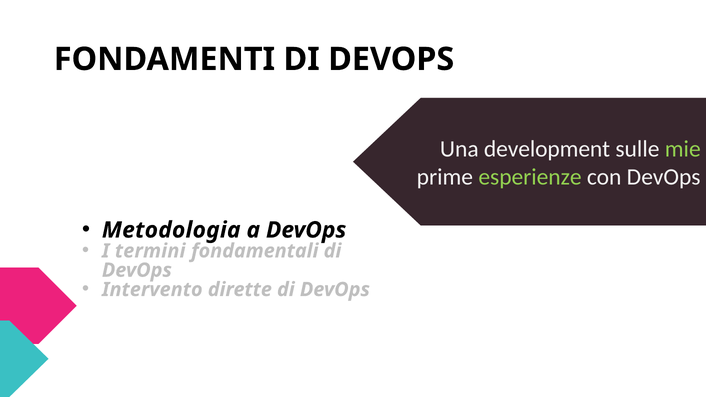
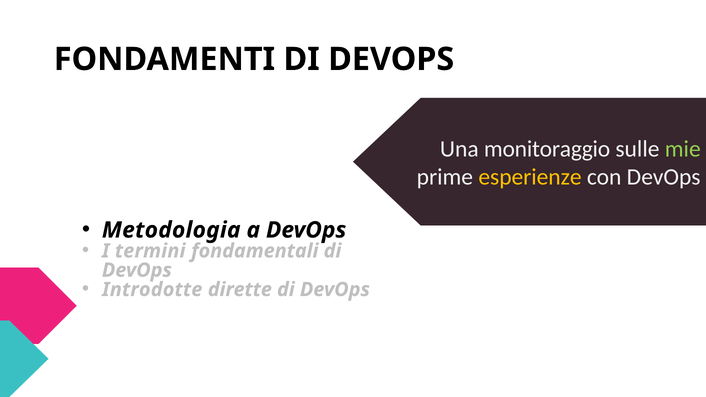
development: development -> monitoraggio (547, 149)
esperienze colour: light green -> yellow (530, 177)
Intervento: Intervento -> Introdotte (152, 290)
